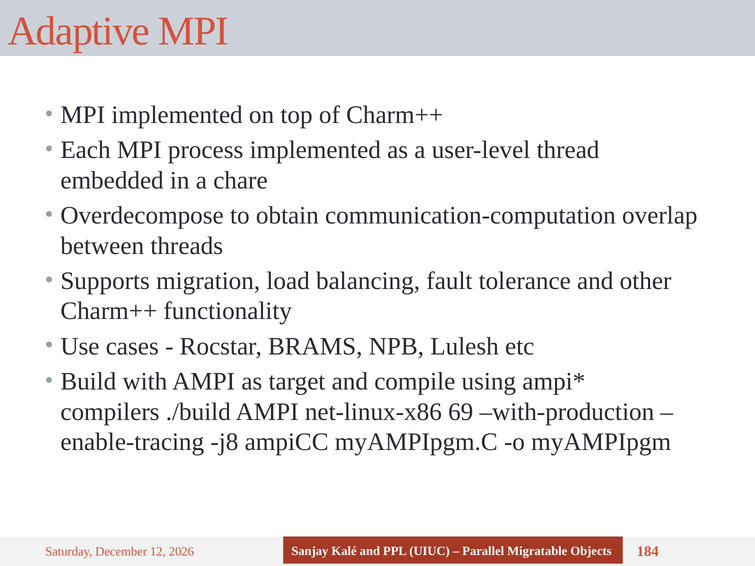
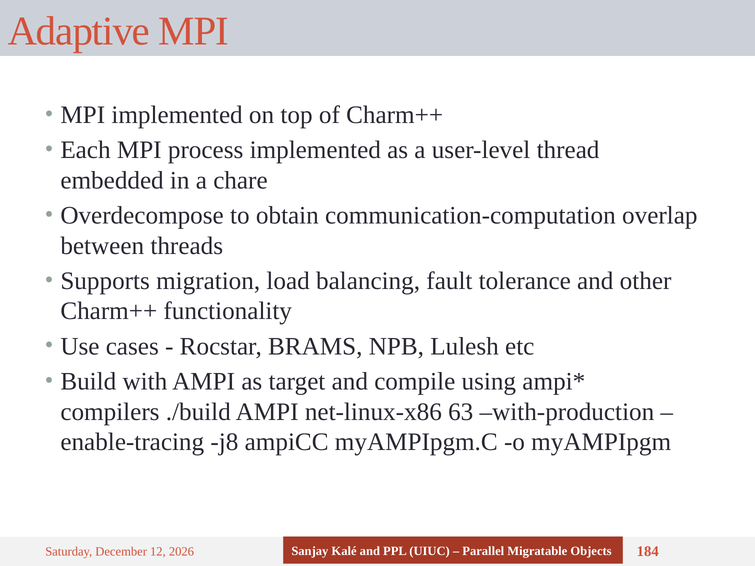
69: 69 -> 63 (461, 412)
